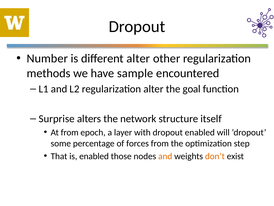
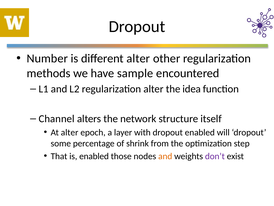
goal: goal -> idea (192, 89)
Surprise: Surprise -> Channel (57, 119)
At from: from -> alter (70, 132)
forces: forces -> shrink (138, 143)
don’t colour: orange -> purple (215, 156)
